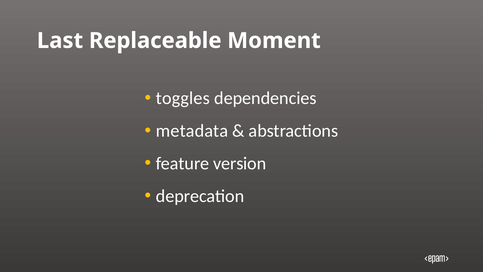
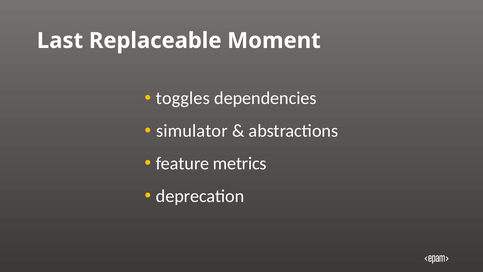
metadata: metadata -> simulator (192, 131)
version: version -> metrics (240, 163)
